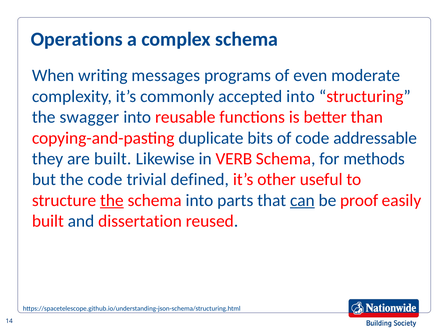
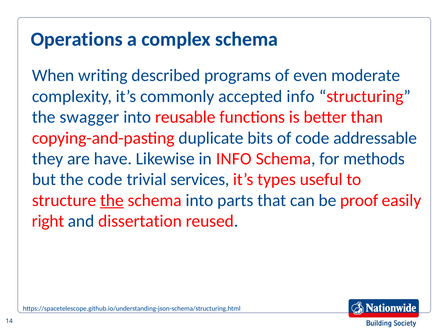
messages: messages -> described (166, 76)
accepted into: into -> info (301, 96)
are built: built -> have (113, 159)
in VERB: VERB -> INFO (234, 159)
defined: defined -> services (200, 180)
other: other -> types (277, 180)
can underline: present -> none (302, 201)
built: built -> right (48, 221)
